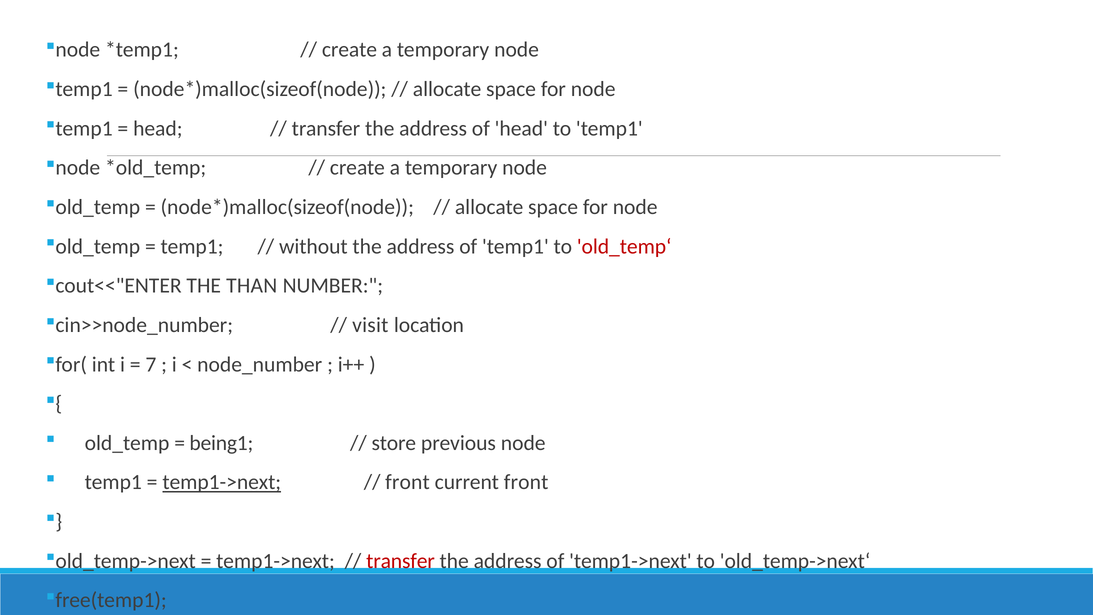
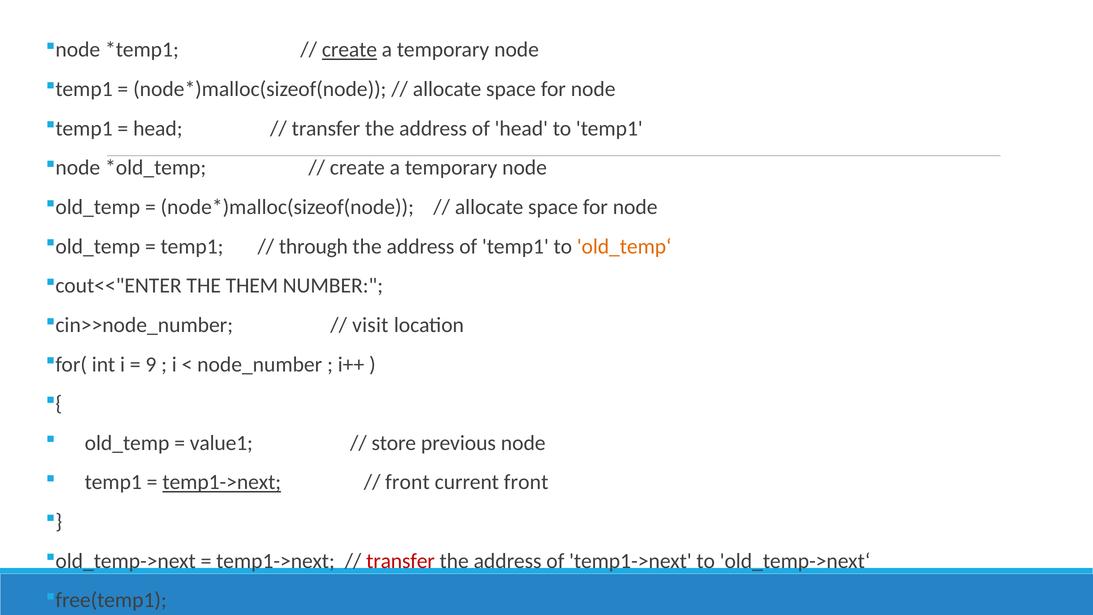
create underline: none -> present (349, 50)
without: without -> through (313, 246)
old_temp‘ colour: red -> orange (624, 246)
THAN: THAN -> THEM (252, 286)
7: 7 -> 9 (151, 364)
being1: being1 -> value1 (221, 443)
